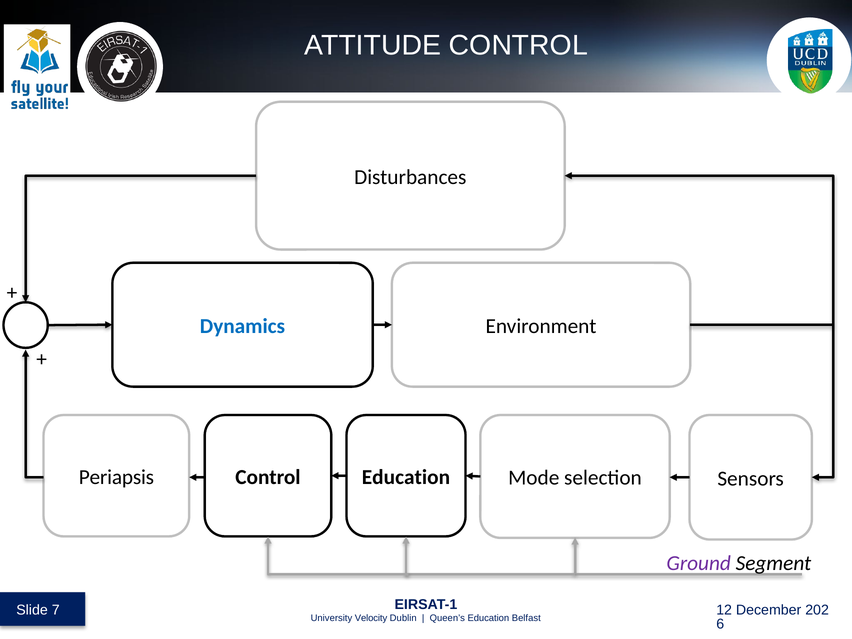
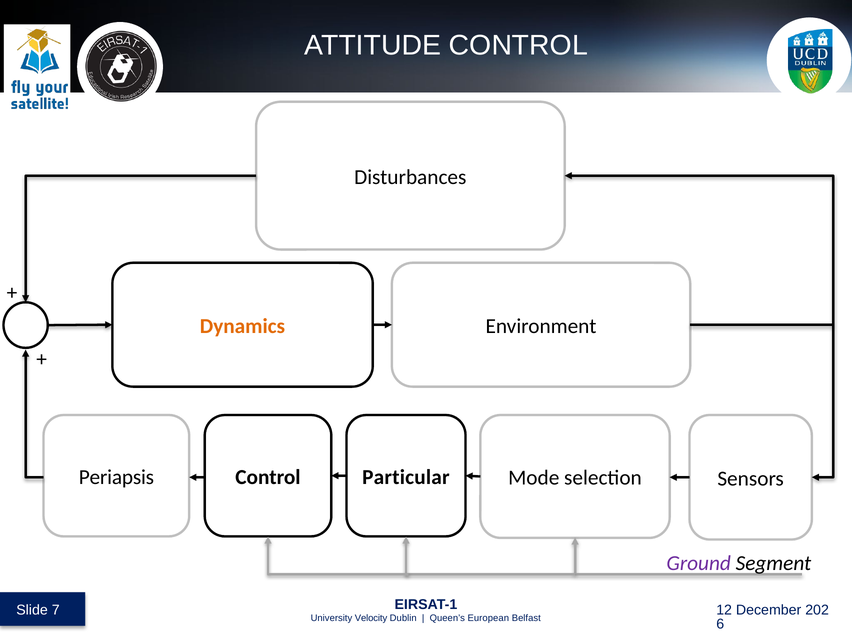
Dynamics colour: blue -> orange (242, 326)
Education: Education -> Particular (406, 477)
Queen’s Education: Education -> European (488, 618)
